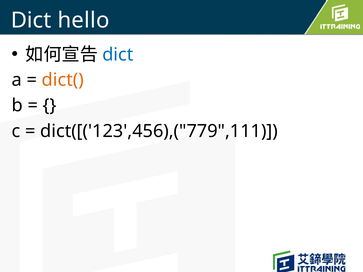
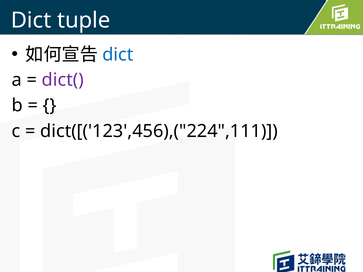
hello: hello -> tuple (84, 20)
dict( colour: orange -> purple (63, 80)
dict([('123',456),("779",111: dict([('123',456),("779",111 -> dict([('123',456),("224",111 (159, 131)
